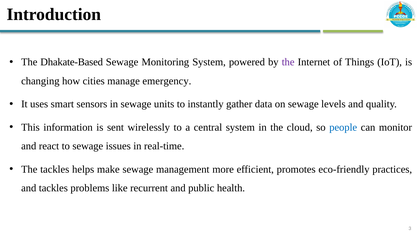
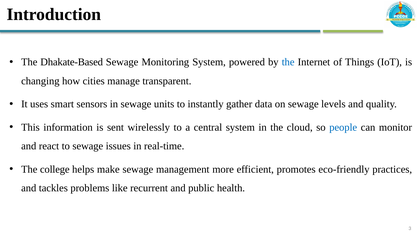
the colour: purple -> blue (288, 62)
emergency: emergency -> transparent (167, 81)
The tackles: tackles -> college (55, 169)
